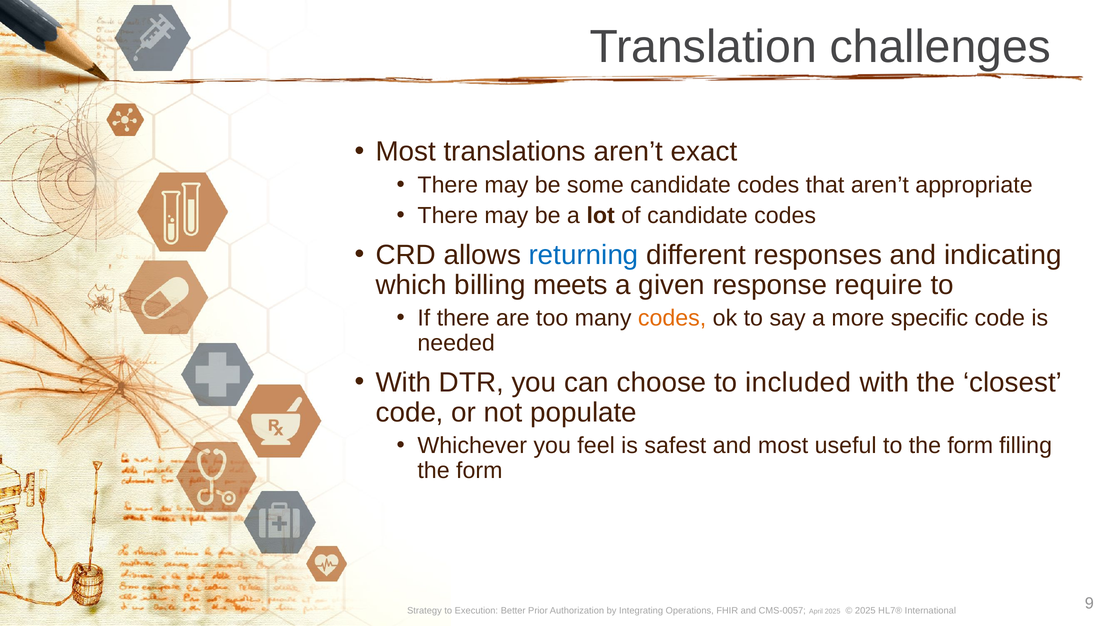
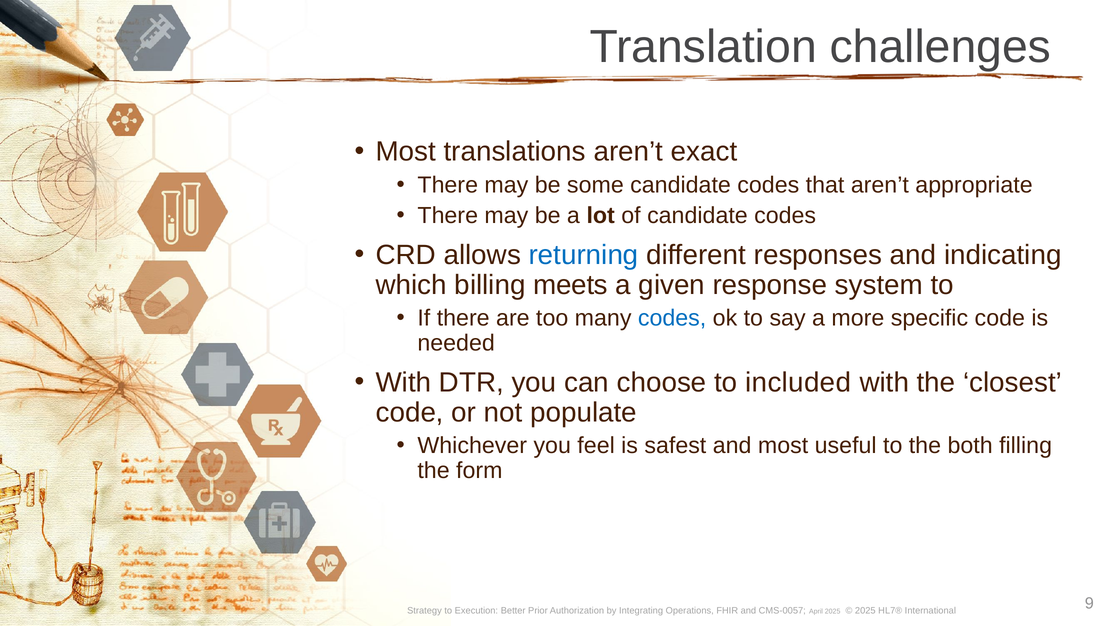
require: require -> system (879, 285)
codes colour: orange -> blue (672, 318)
to the form: form -> both (970, 446)
